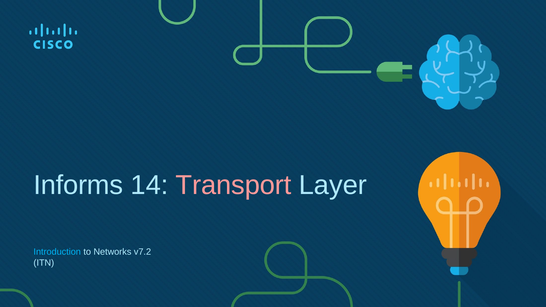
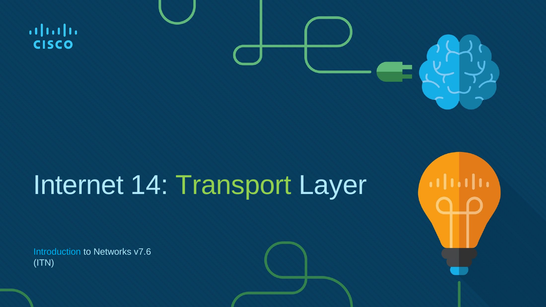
Informs: Informs -> Internet (78, 185)
Transport colour: pink -> light green (233, 185)
v7.2: v7.2 -> v7.6 (142, 252)
